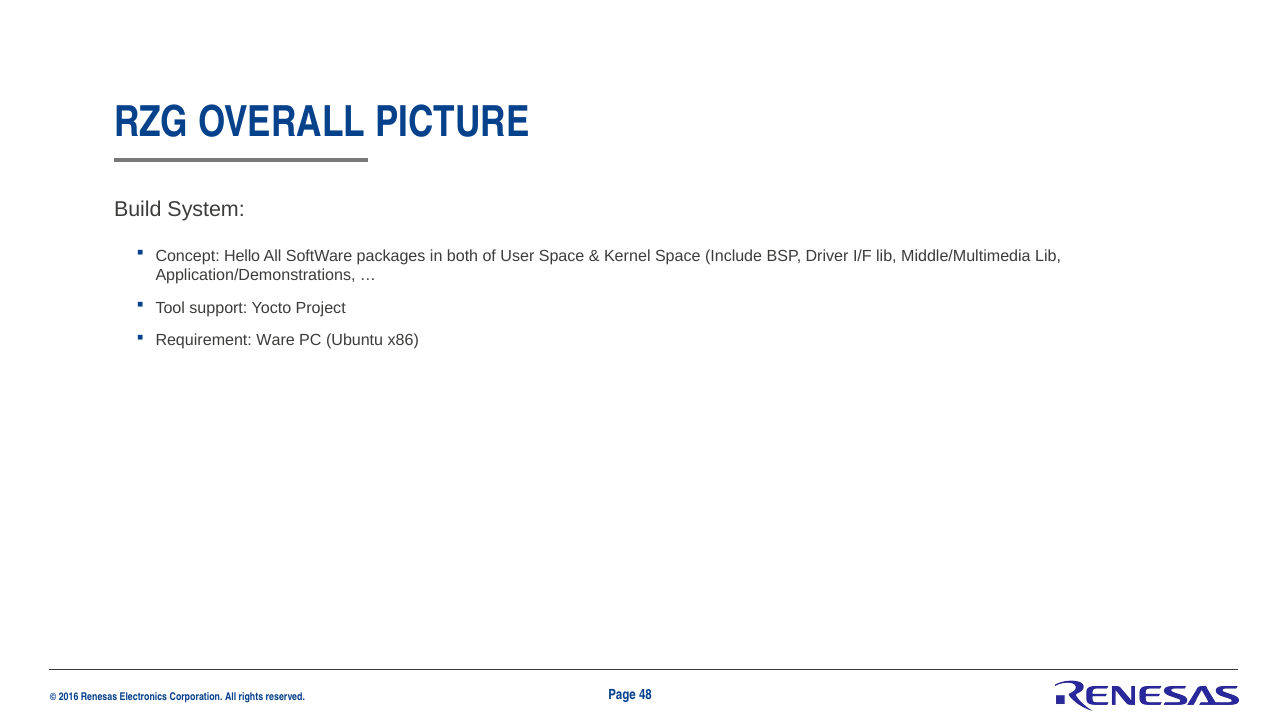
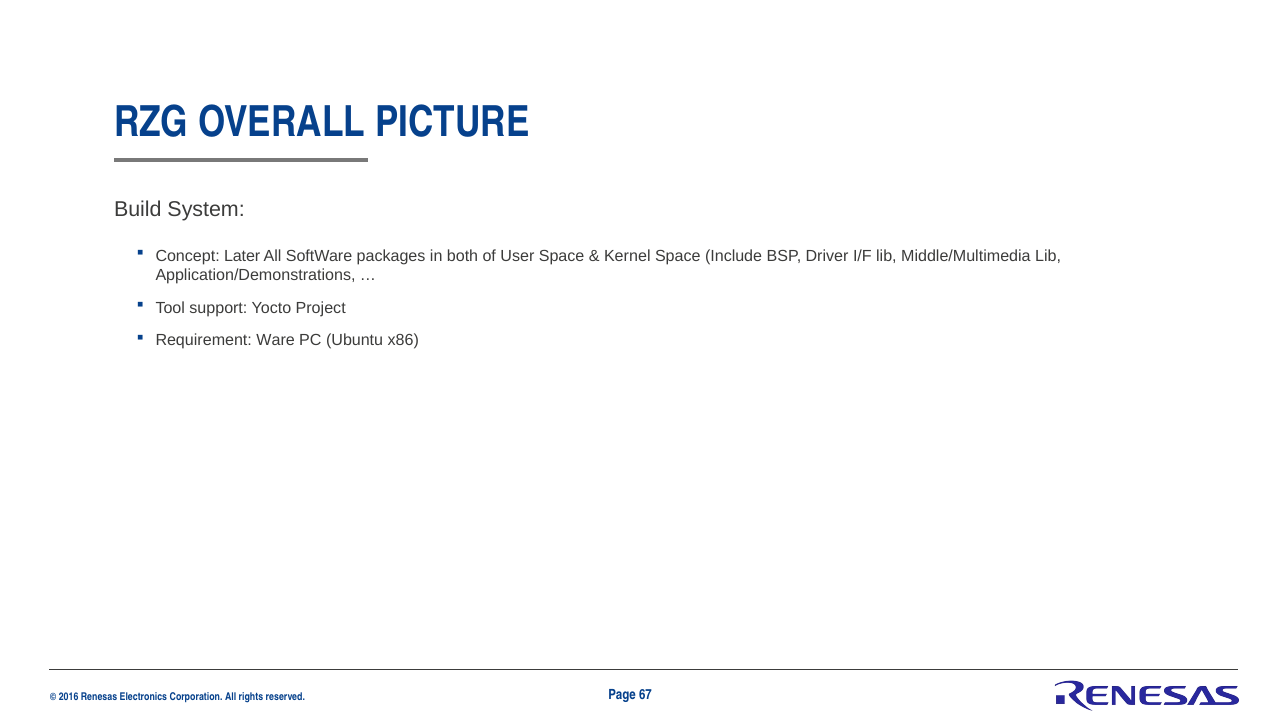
Hello: Hello -> Later (242, 256)
48: 48 -> 67 (645, 696)
